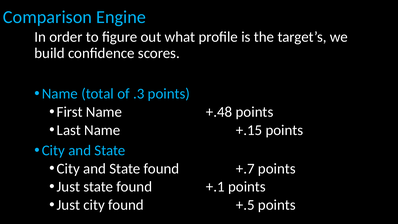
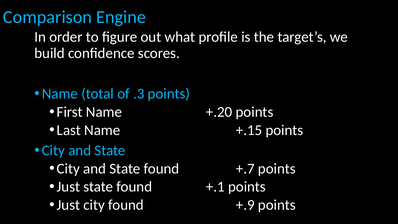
+.48: +.48 -> +.20 (219, 112)
+.5: +.5 -> +.9 (245, 205)
